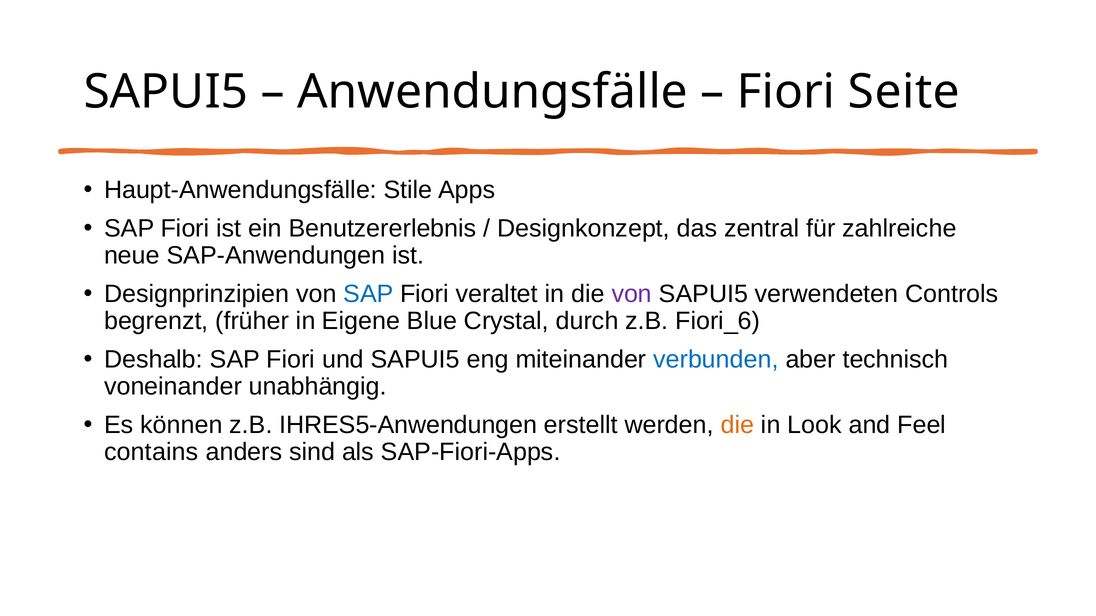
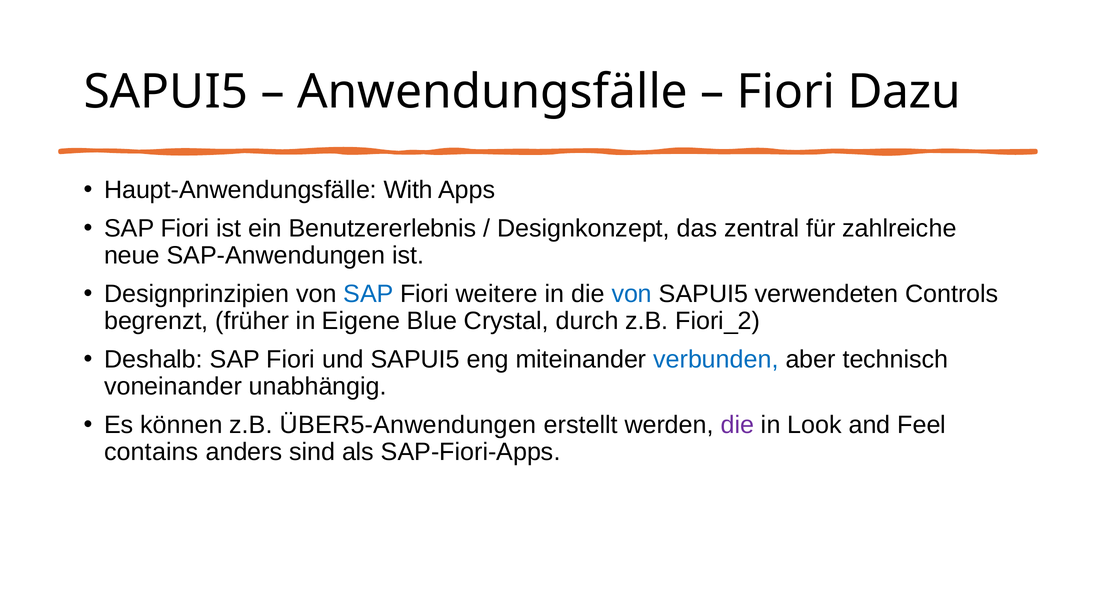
Seite: Seite -> Dazu (904, 92)
Stile: Stile -> With (408, 190)
veraltet: veraltet -> weitere (497, 294)
von colour: purple -> blue (632, 294)
Fiori_6: Fiori_6 -> Fiori_2 (718, 321)
IHRES5-Anwendungen: IHRES5-Anwendungen -> ÜBER5-Anwendungen (408, 425)
die colour: orange -> purple (737, 425)
